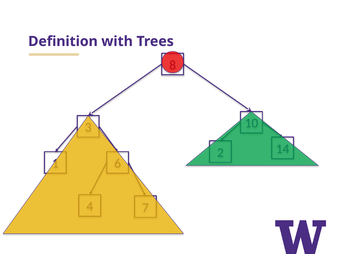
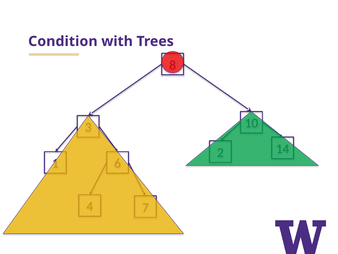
Definition: Definition -> Condition (63, 41)
